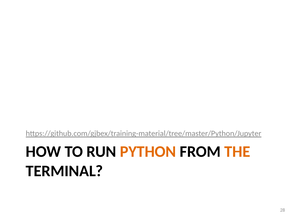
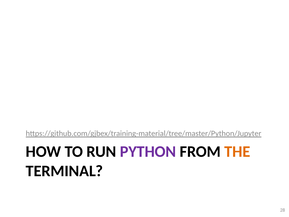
PYTHON colour: orange -> purple (148, 151)
